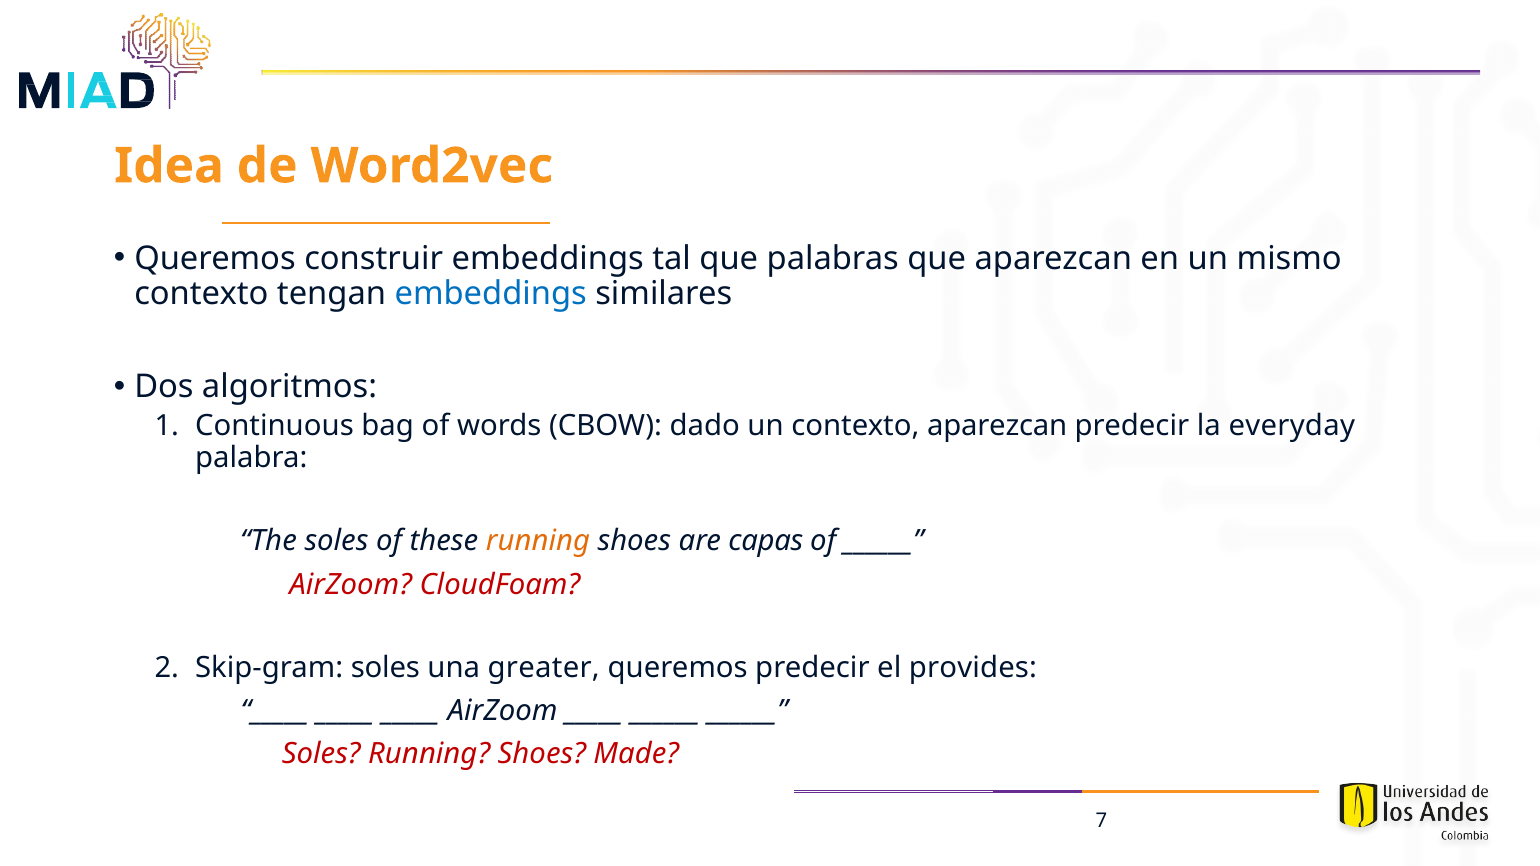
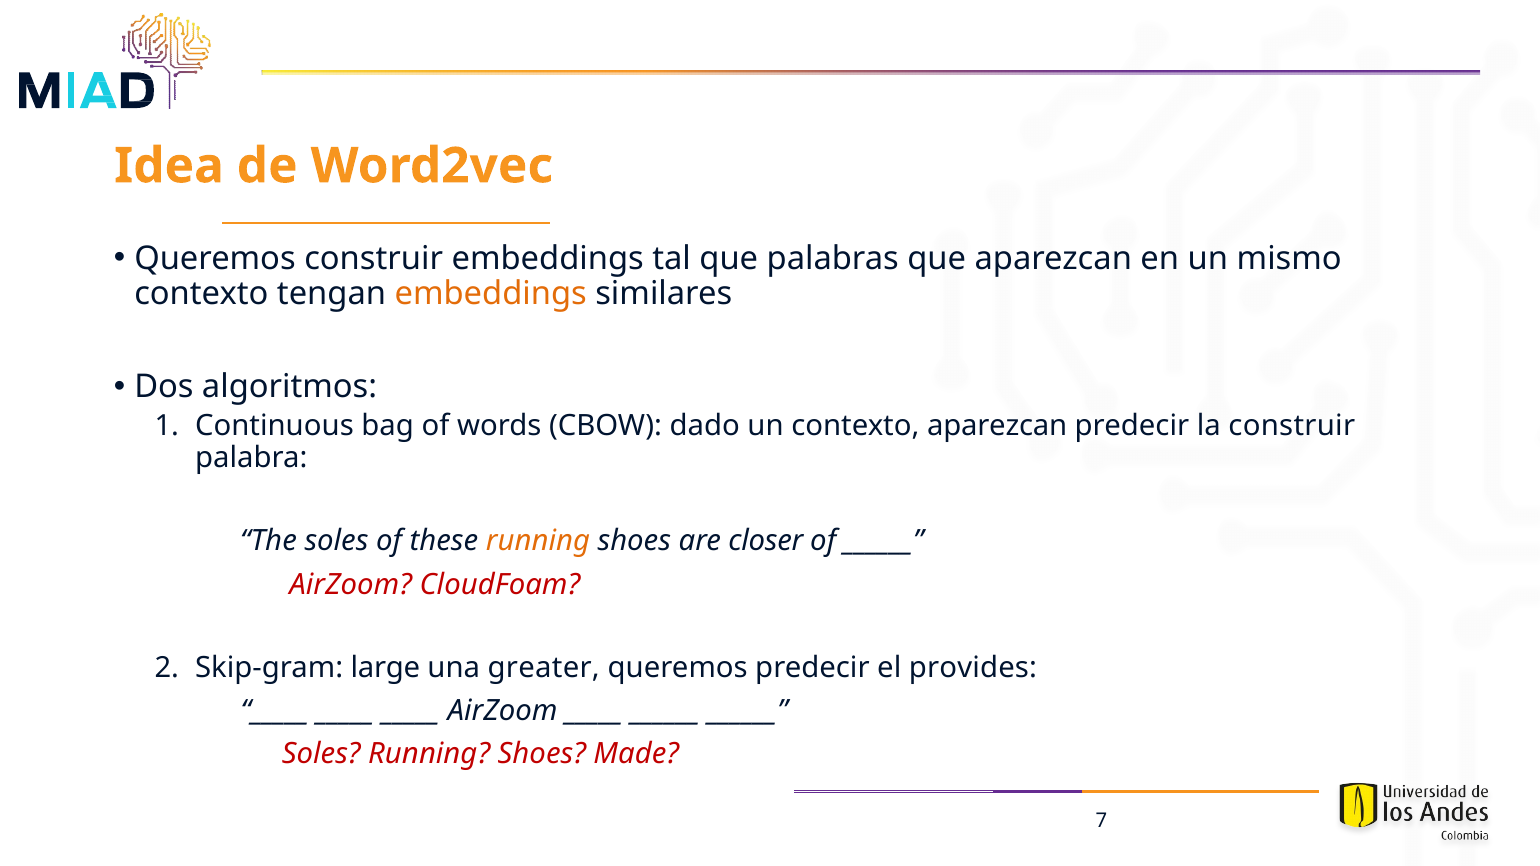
embeddings colour: blue -> orange (491, 294)
la everyday: everyday -> construir (1292, 426)
capas: capas -> closer (766, 541)
Skip-gram soles: soles -> large (385, 668)
